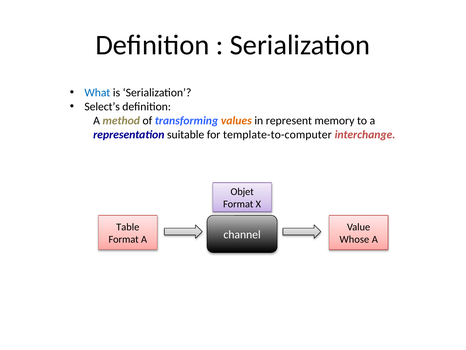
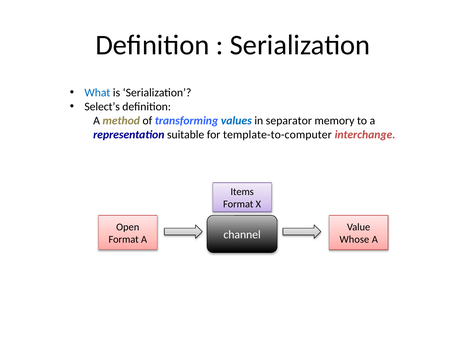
values colour: orange -> blue (236, 121)
represent: represent -> separator (289, 121)
Objet: Objet -> Items (242, 191)
Table: Table -> Open (128, 227)
